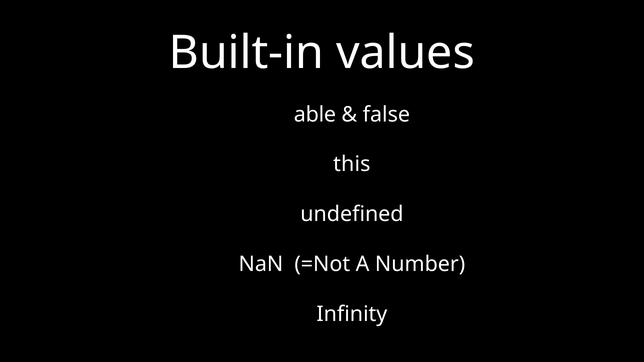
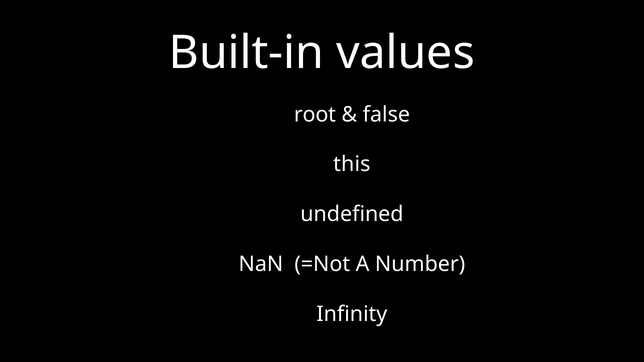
able: able -> root (315, 115)
